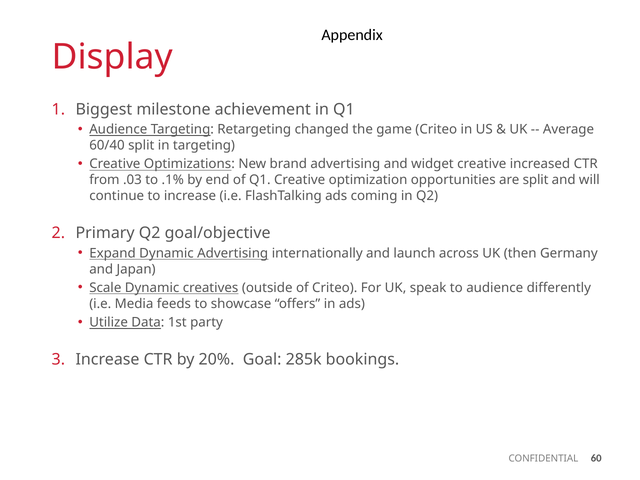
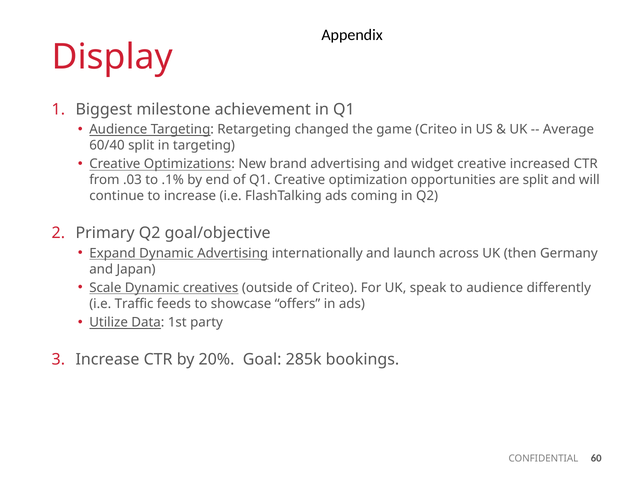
Media: Media -> Traffic (134, 304)
